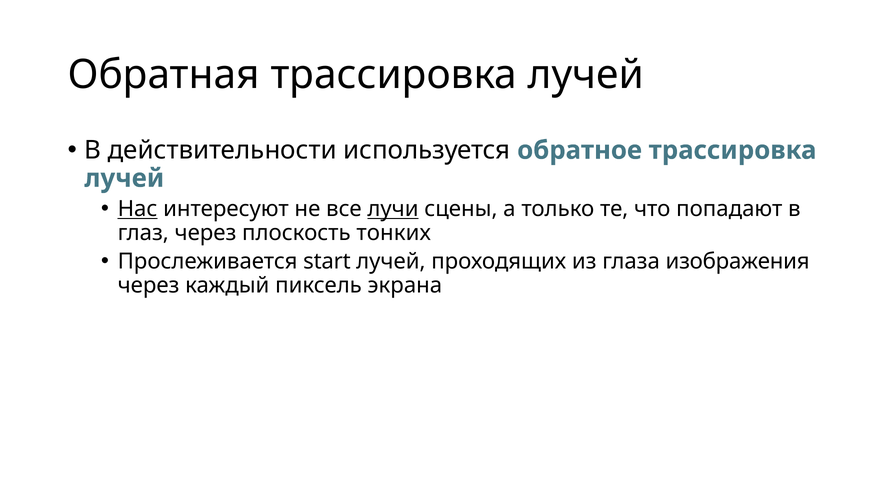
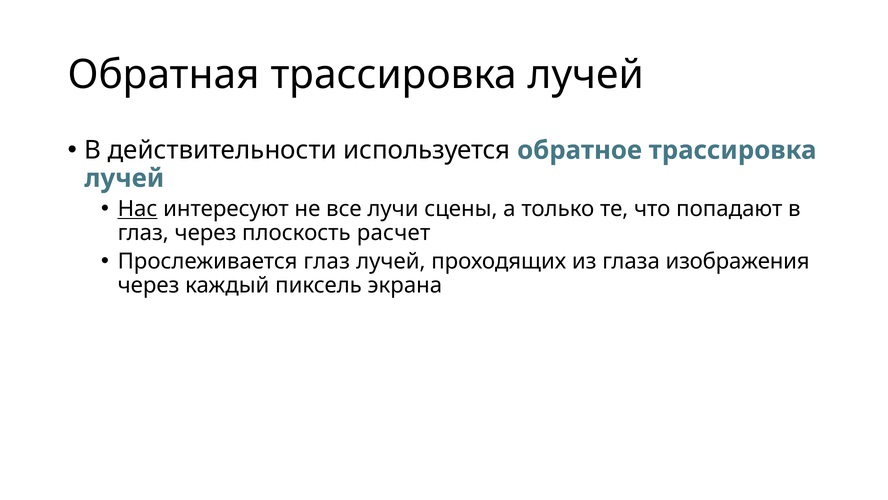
лучи underline: present -> none (393, 209)
тонких: тонких -> расчет (394, 233)
Прослеживается start: start -> глаз (327, 261)
